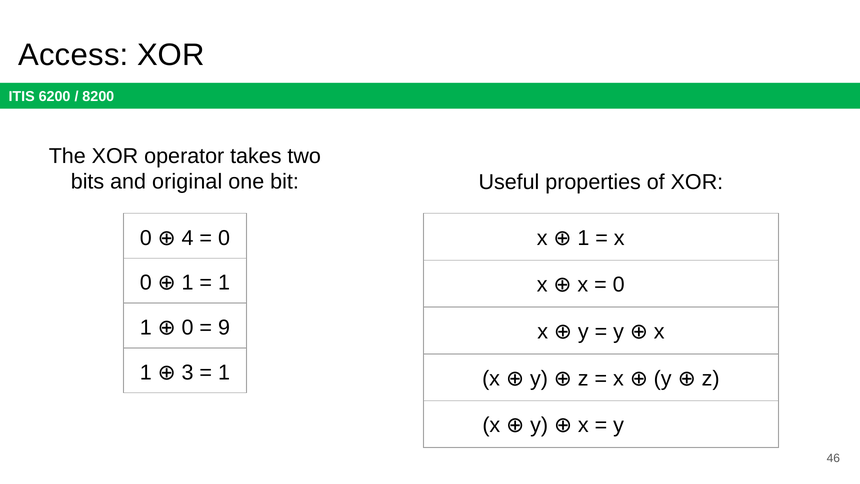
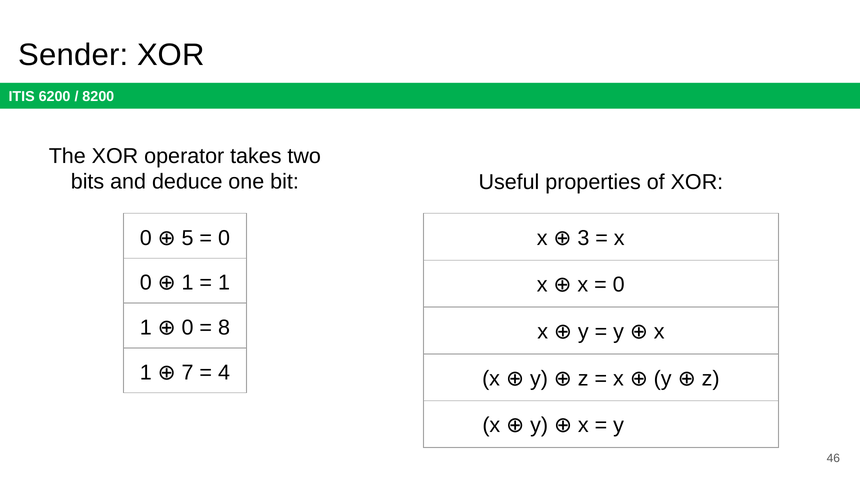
Access: Access -> Sender (73, 55)
original: original -> deduce (187, 182)
4: 4 -> 5 (188, 238)
x 1: 1 -> 3 (583, 238)
9: 9 -> 8 (224, 327)
3: 3 -> 7 (188, 372)
1: 1 -> 4 (224, 372)
